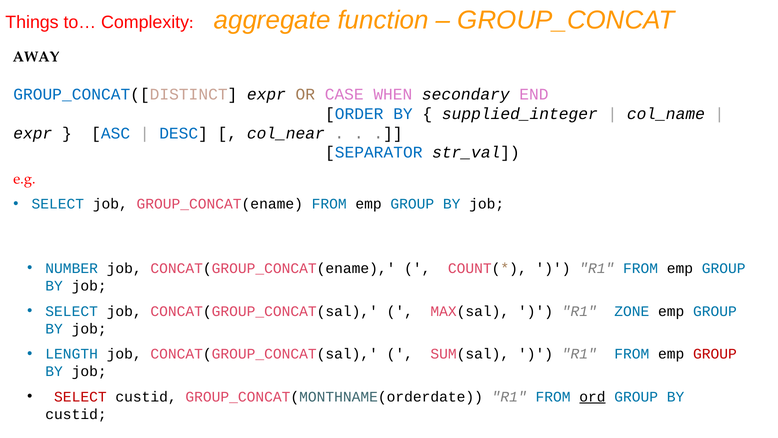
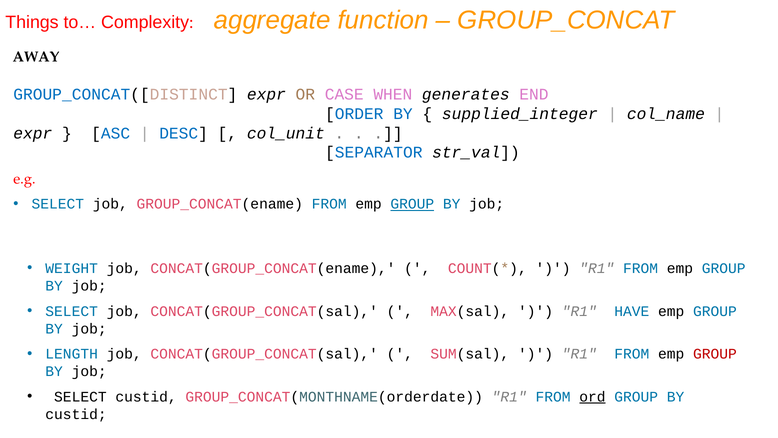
secondary: secondary -> generates (466, 94)
col_near: col_near -> col_unit (286, 133)
GROUP underline: none -> present (412, 204)
NUMBER: NUMBER -> WEIGHT (72, 268)
ZONE: ZONE -> HAVE (632, 311)
SELECT colour: red -> black (80, 397)
